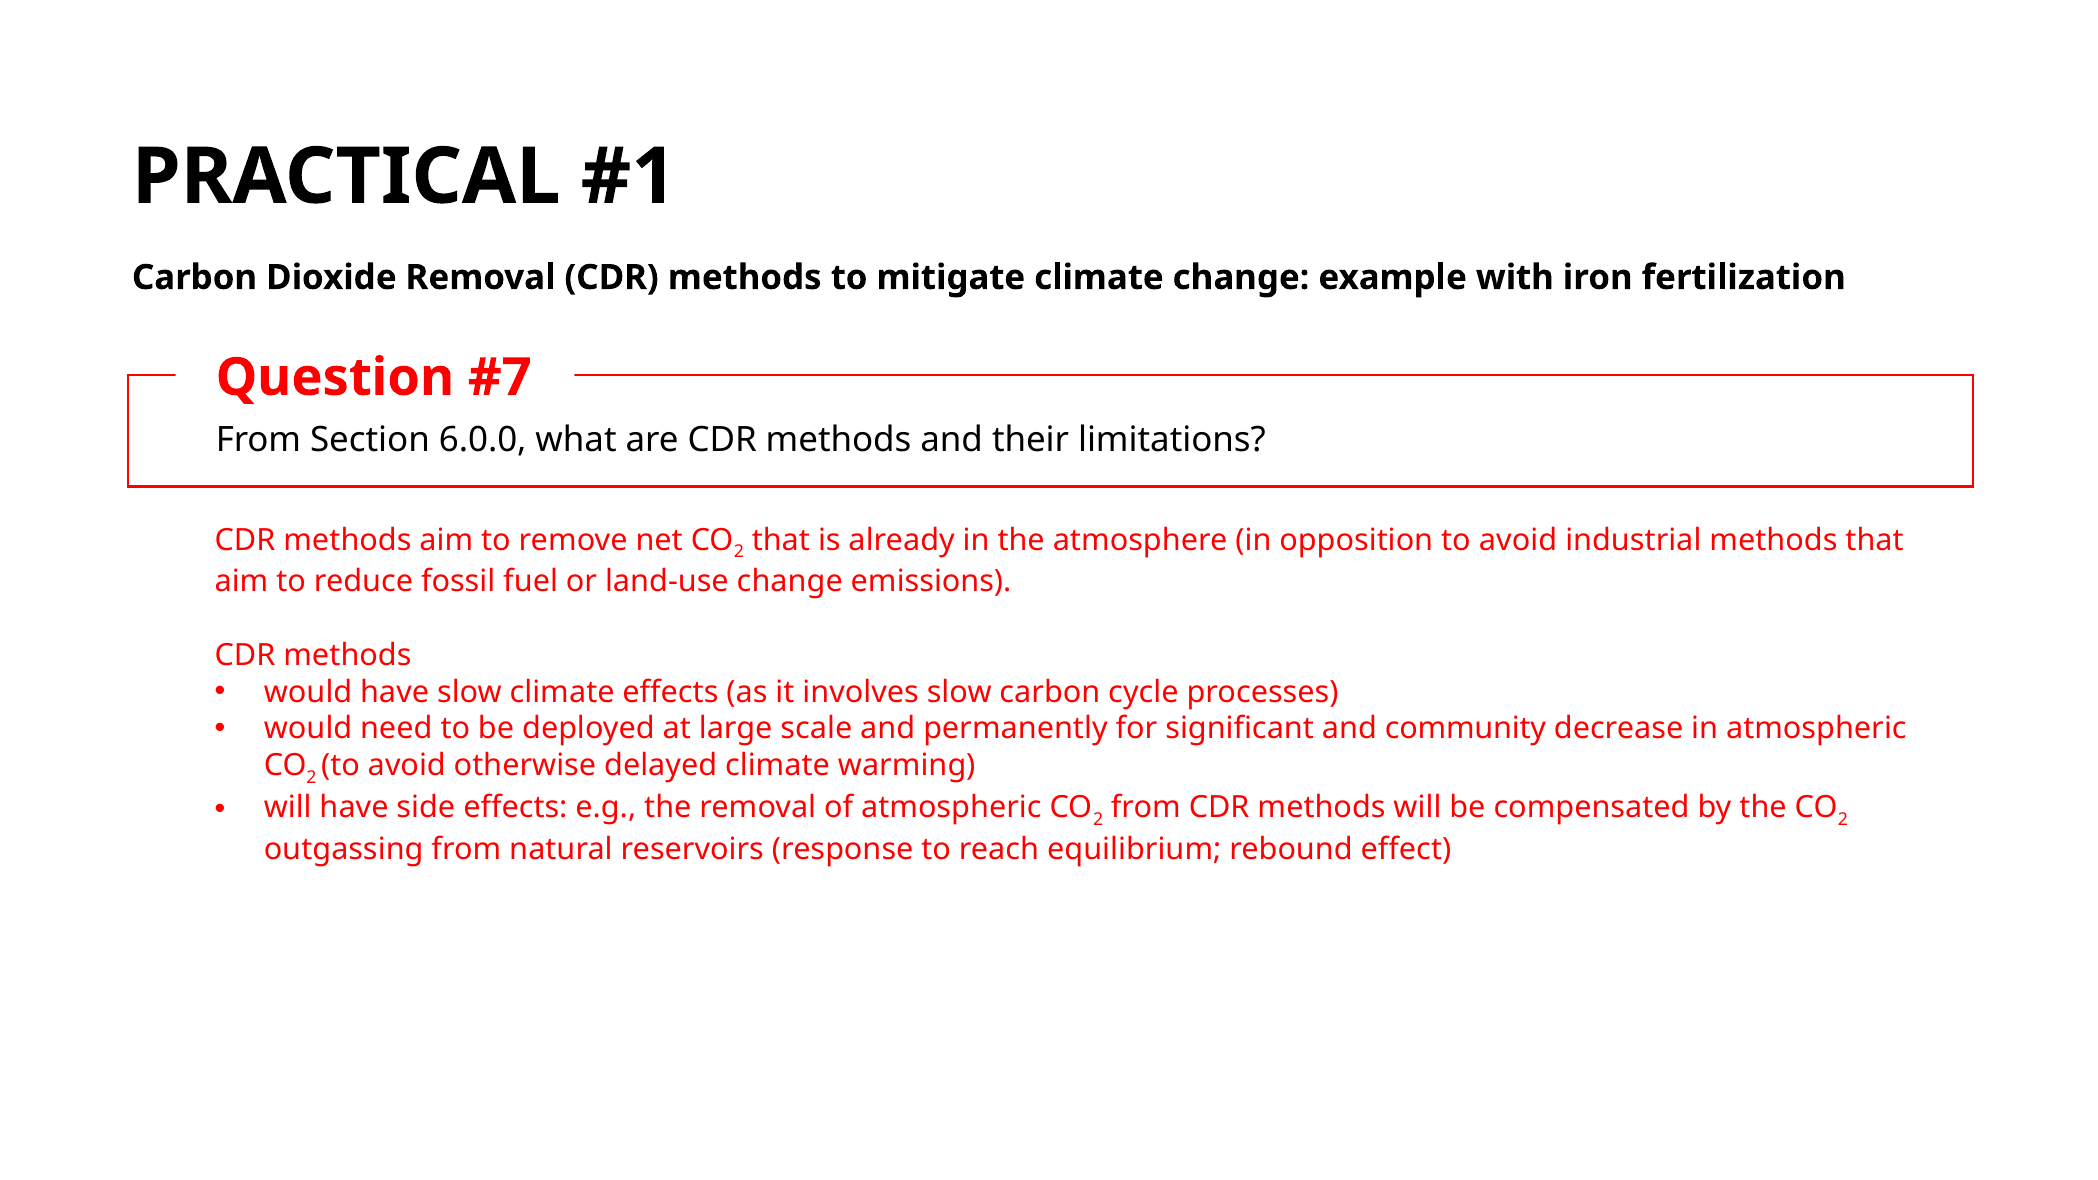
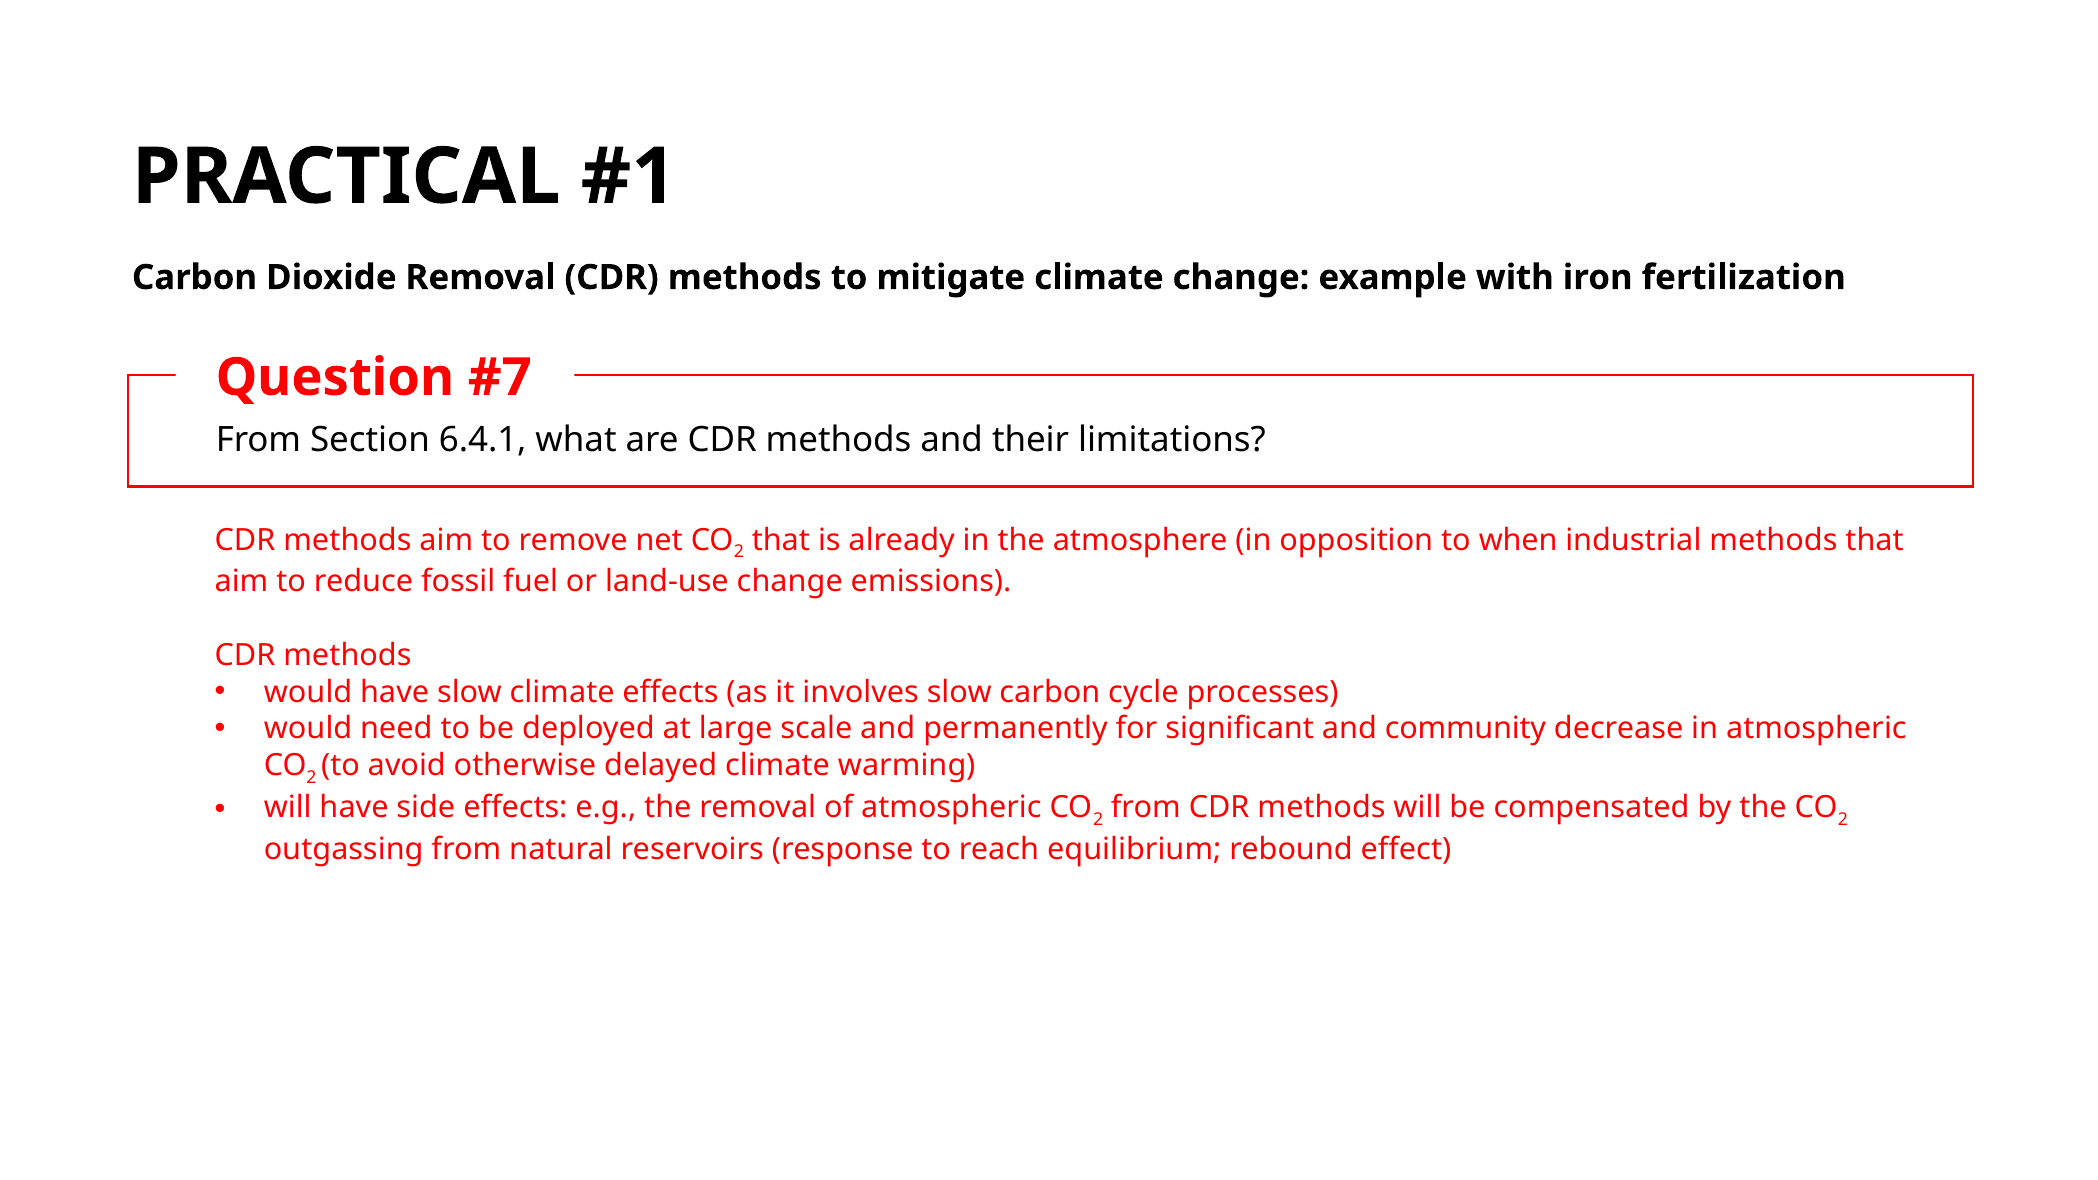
6.0.0: 6.0.0 -> 6.4.1 (483, 440)
opposition to avoid: avoid -> when (1518, 540)
